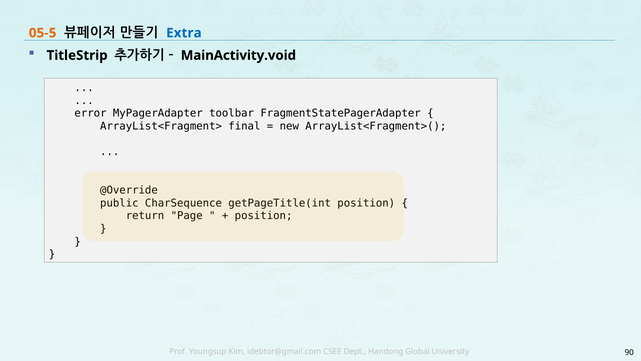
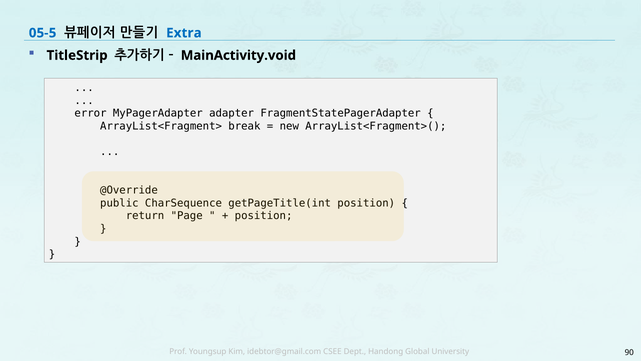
05-5 colour: orange -> blue (43, 33)
toolbar: toolbar -> adapter (232, 113)
final: final -> break (244, 126)
